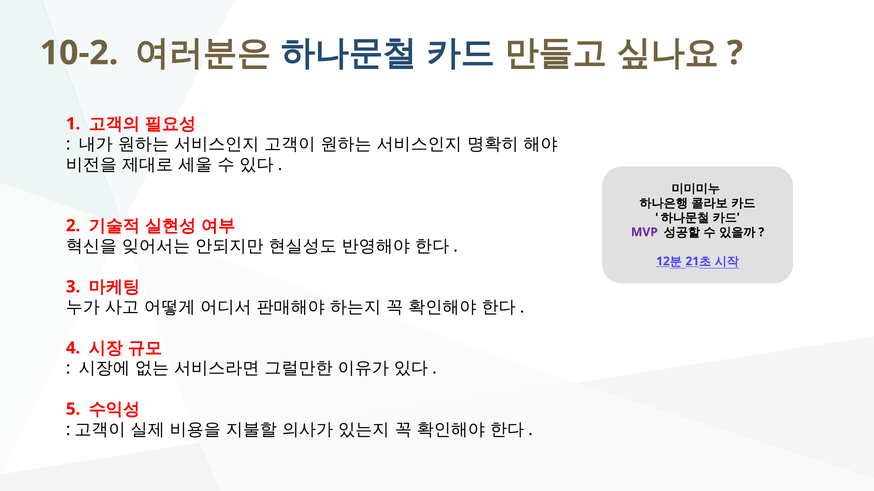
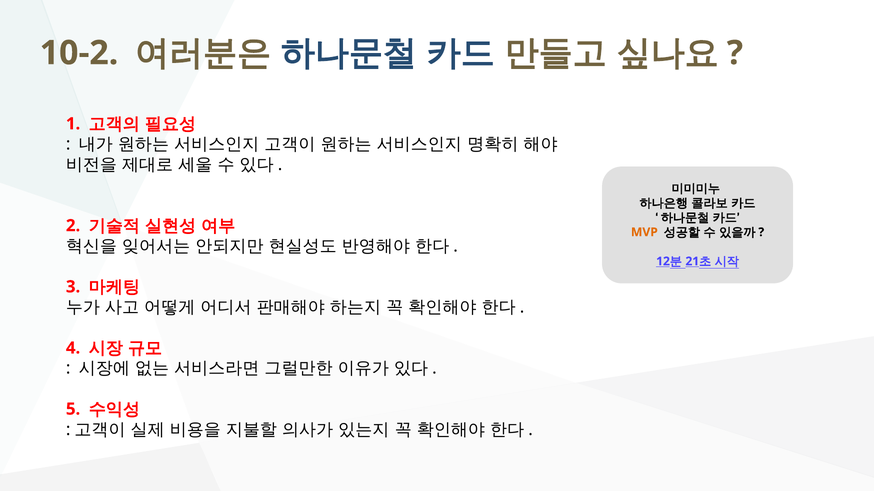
MVP colour: purple -> orange (644, 232)
